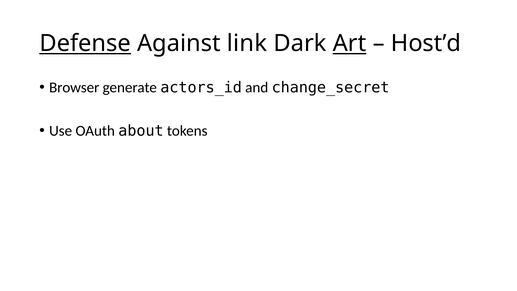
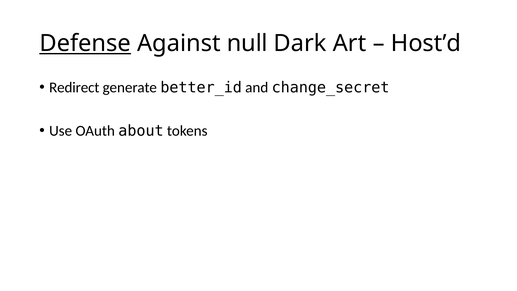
link: link -> null (247, 43)
Art underline: present -> none (350, 43)
Browser: Browser -> Redirect (74, 87)
actors_id: actors_id -> better_id (201, 87)
